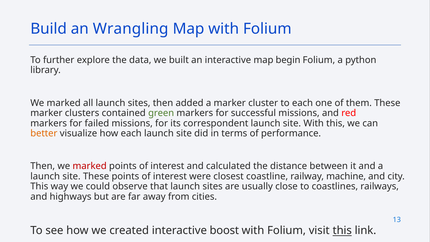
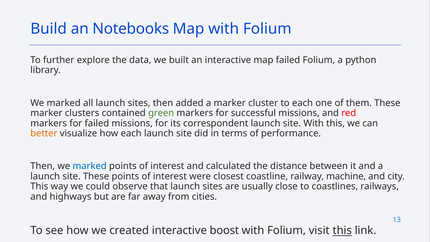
Wrangling: Wrangling -> Notebooks (131, 29)
map begin: begin -> failed (288, 60)
marked colour: red -> blue (90, 166)
